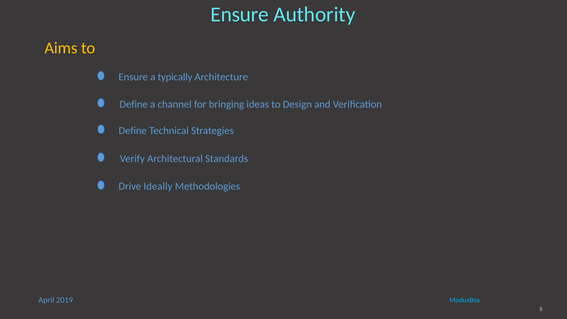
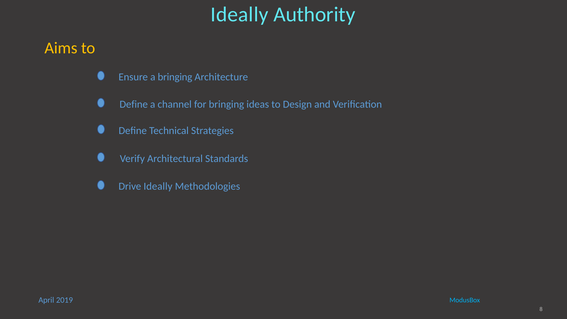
Ensure: Ensure -> Ideally (239, 15)
a typically: typically -> bringing (175, 77)
